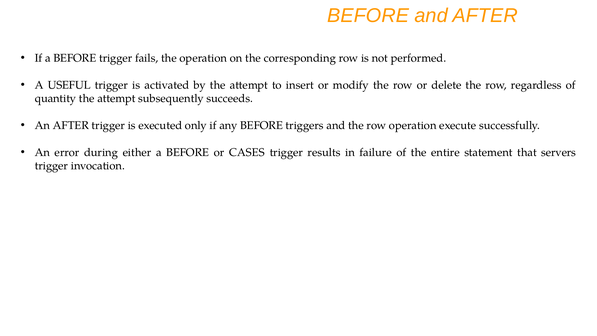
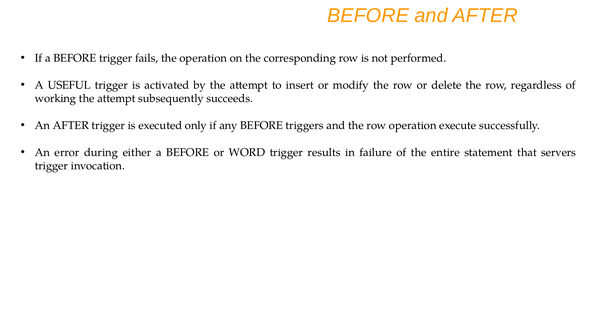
quantity: quantity -> working (55, 98)
CASES: CASES -> WORD (247, 152)
